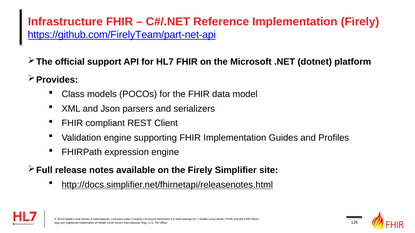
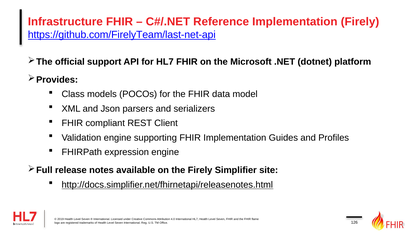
https://github.com/FirelyTeam/part-net-api: https://github.com/FirelyTeam/part-net-api -> https://github.com/FirelyTeam/last-net-api (122, 35)
